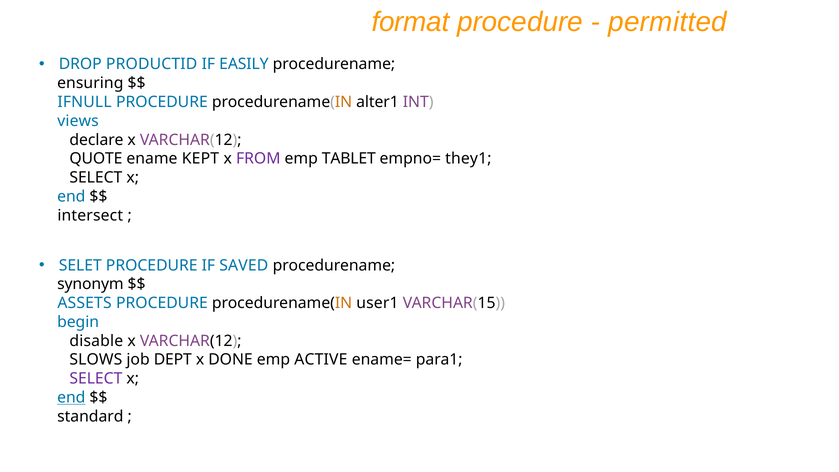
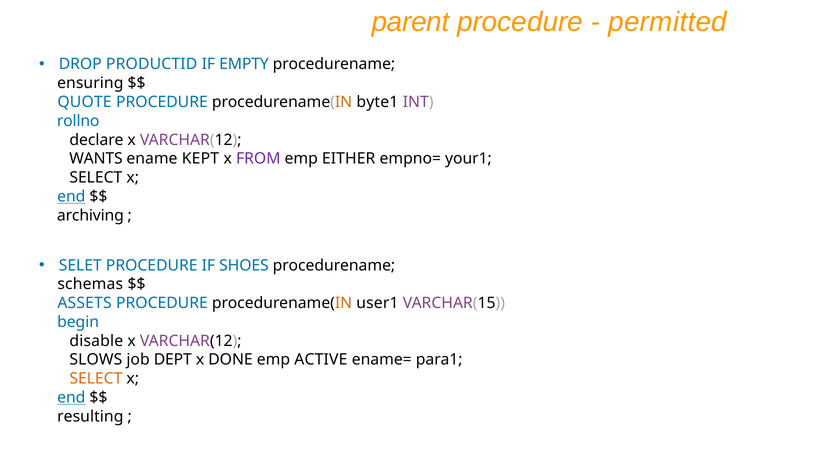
format: format -> parent (411, 22)
EASILY: EASILY -> EMPTY (244, 64)
IFNULL: IFNULL -> QUOTE (85, 102)
alter1: alter1 -> byte1 (377, 102)
views: views -> rollno (78, 121)
QUOTE: QUOTE -> WANTS (96, 159)
TABLET: TABLET -> EITHER (349, 159)
they1: they1 -> your1 (468, 159)
end underline: none -> present (71, 196)
intersect: intersect -> archiving (90, 215)
SAVED: SAVED -> SHOES (244, 265)
synonym: synonym -> schemas (90, 284)
SELECT colour: purple -> orange (96, 379)
standard: standard -> resulting (90, 416)
